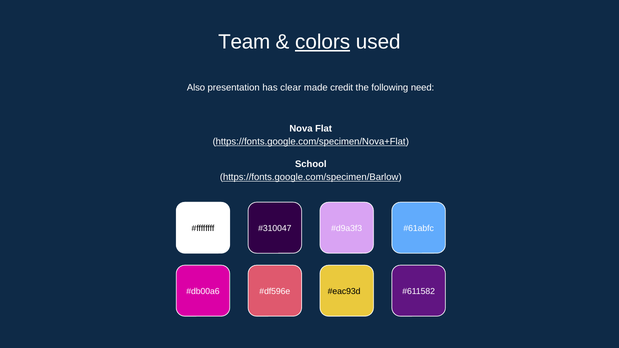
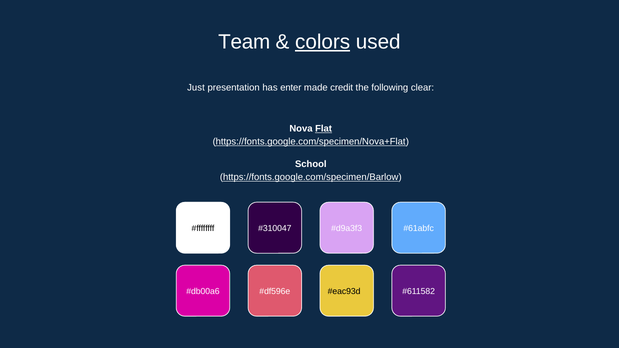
Also: Also -> Just (196, 88)
clear: clear -> enter (291, 88)
need: need -> clear (422, 88)
Flat underline: none -> present (324, 129)
